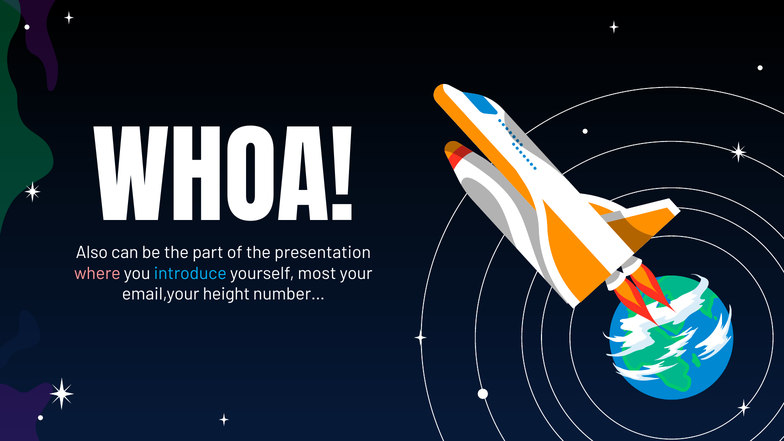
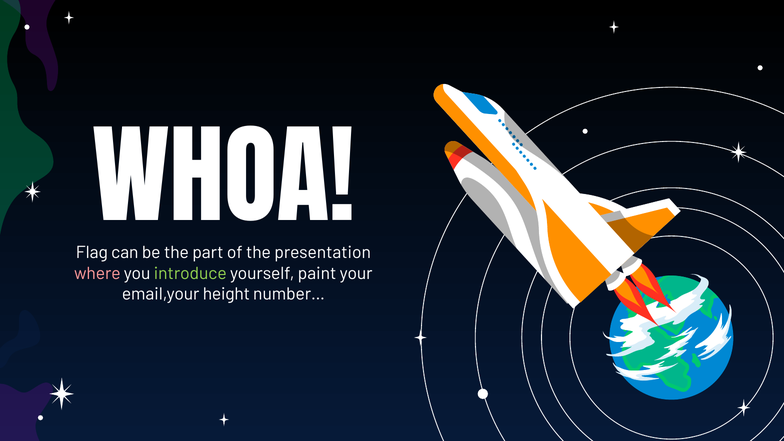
Also: Also -> Flag (92, 252)
introduce colour: light blue -> light green (190, 273)
most: most -> paint (317, 273)
